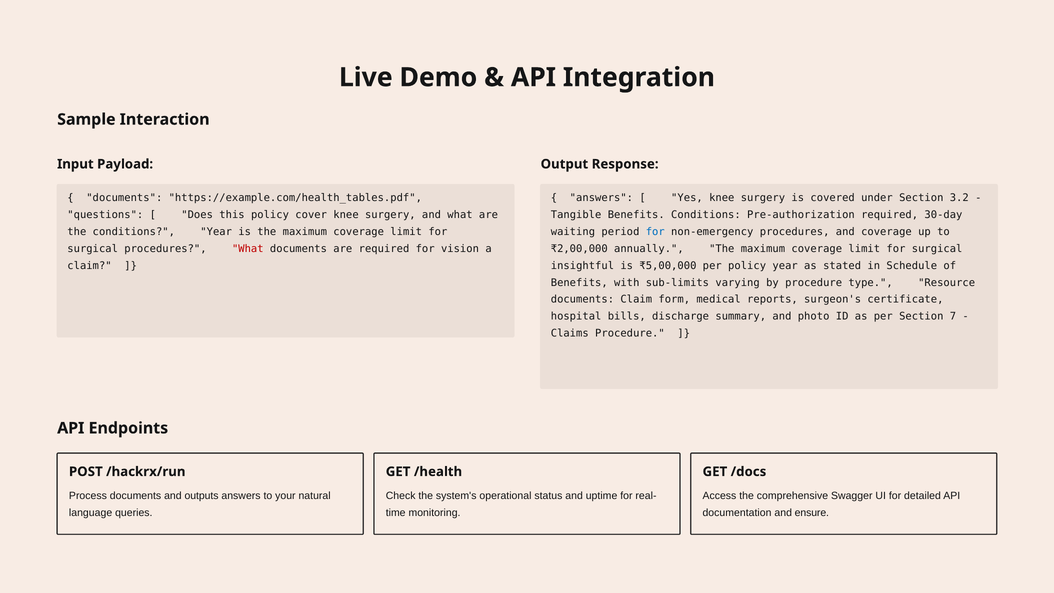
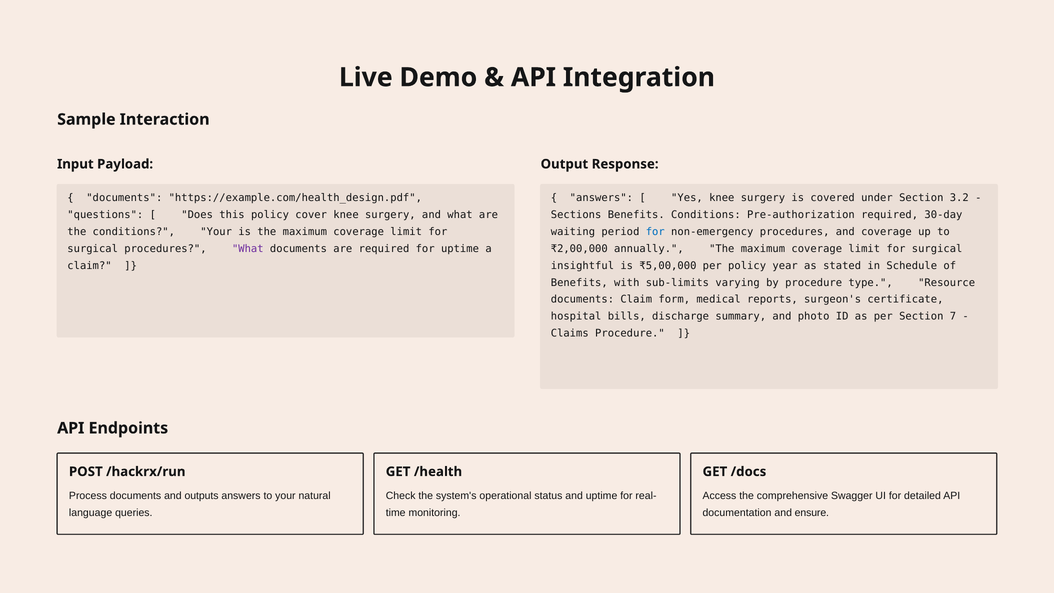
https://example.com/health_tables.pdf: https://example.com/health_tables.pdf -> https://example.com/health_design.pdf (295, 198)
Tangible: Tangible -> Sections (576, 215)
conditions Year: Year -> Your (216, 232)
What colour: red -> purple (248, 249)
for vision: vision -> uptime (460, 249)
